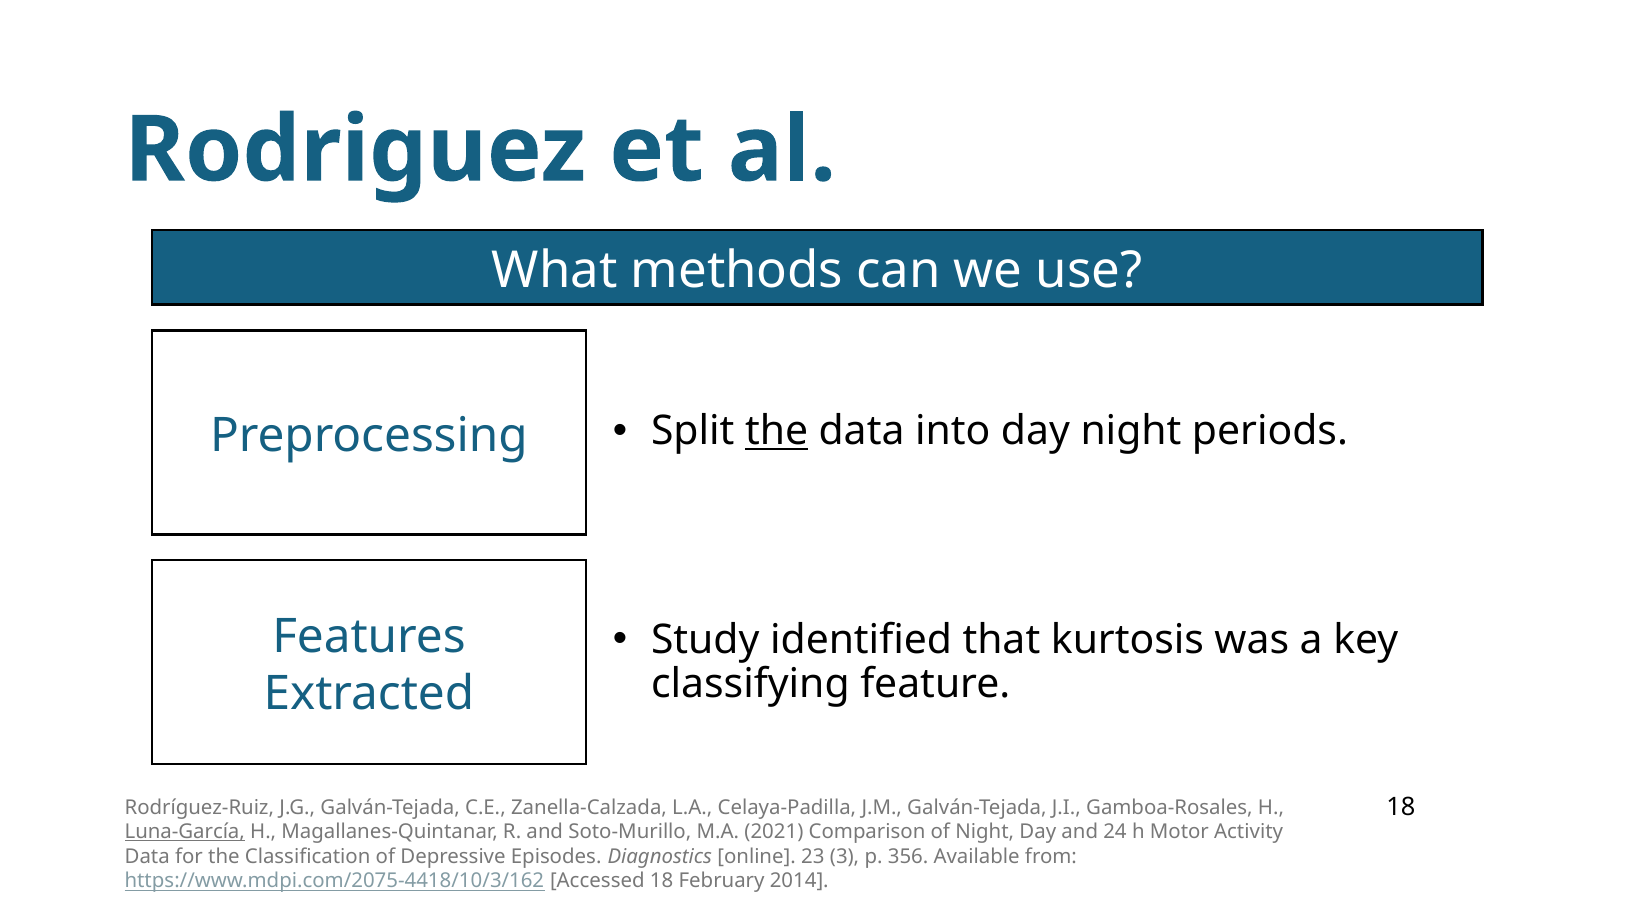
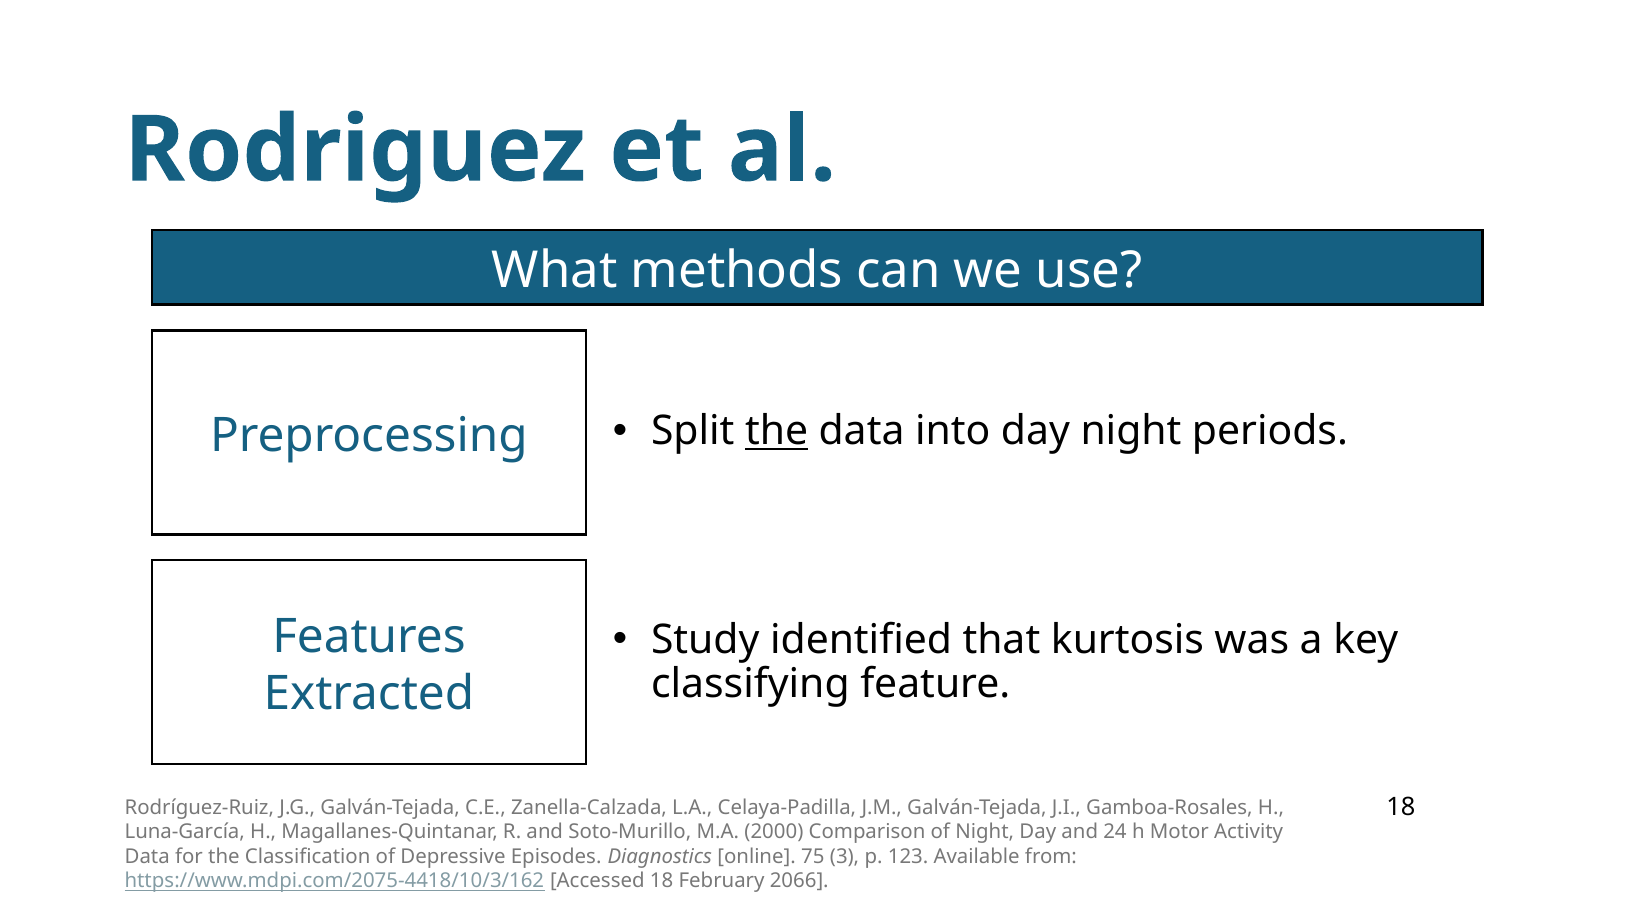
Luna-García underline: present -> none (185, 832)
2021: 2021 -> 2000 (774, 832)
23: 23 -> 75 (813, 856)
356: 356 -> 123 (908, 856)
2014: 2014 -> 2066 (799, 881)
